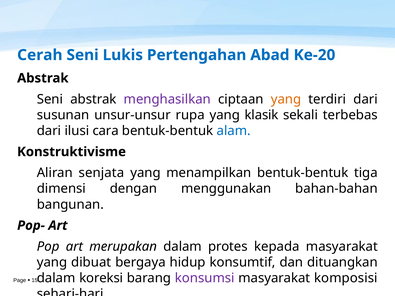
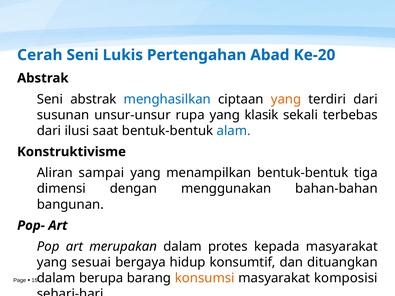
menghasilkan colour: purple -> blue (167, 99)
cara: cara -> saat (106, 131)
senjata: senjata -> sampai (101, 173)
dibuat: dibuat -> sesuai (91, 263)
koreksi: koreksi -> berupa (101, 278)
konsumsi colour: purple -> orange (205, 278)
